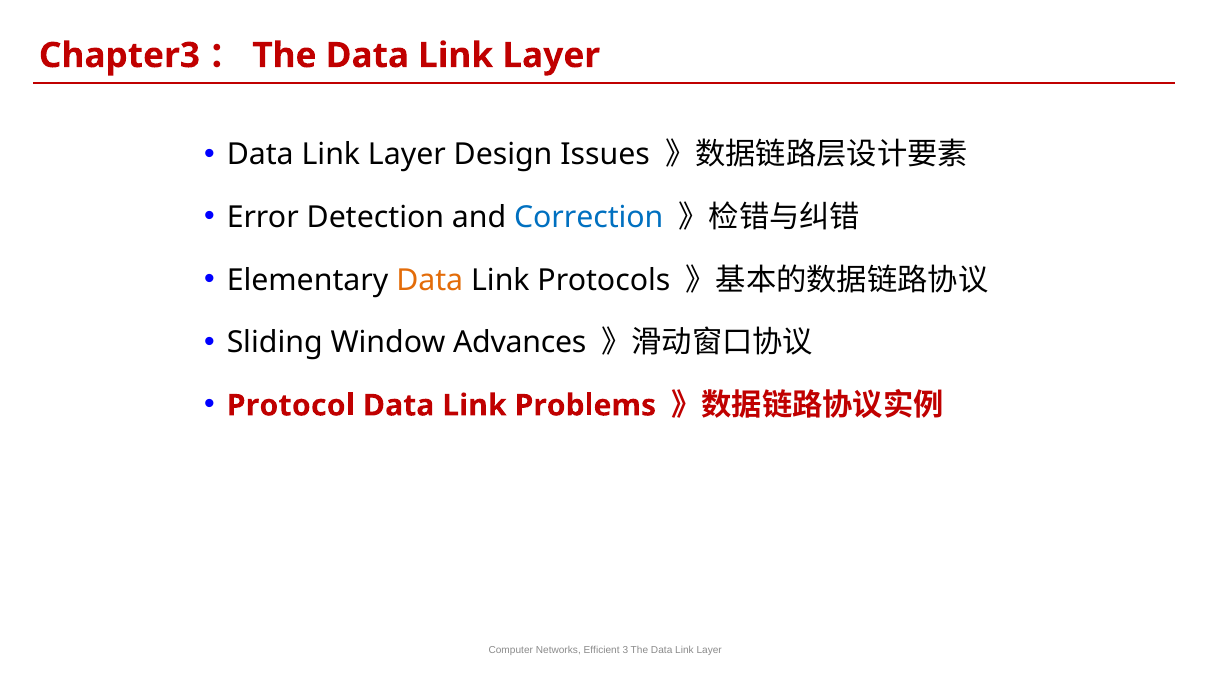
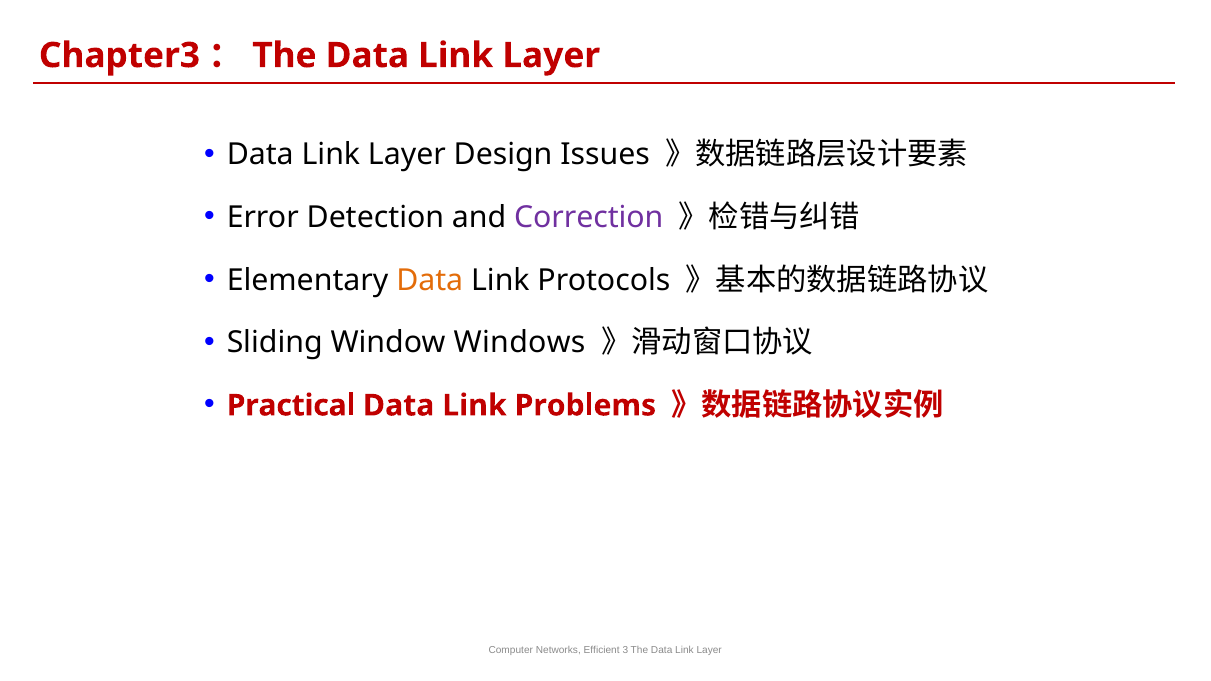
Correction colour: blue -> purple (589, 218)
Advances: Advances -> Windows (520, 343)
Protocol: Protocol -> Practical (291, 406)
